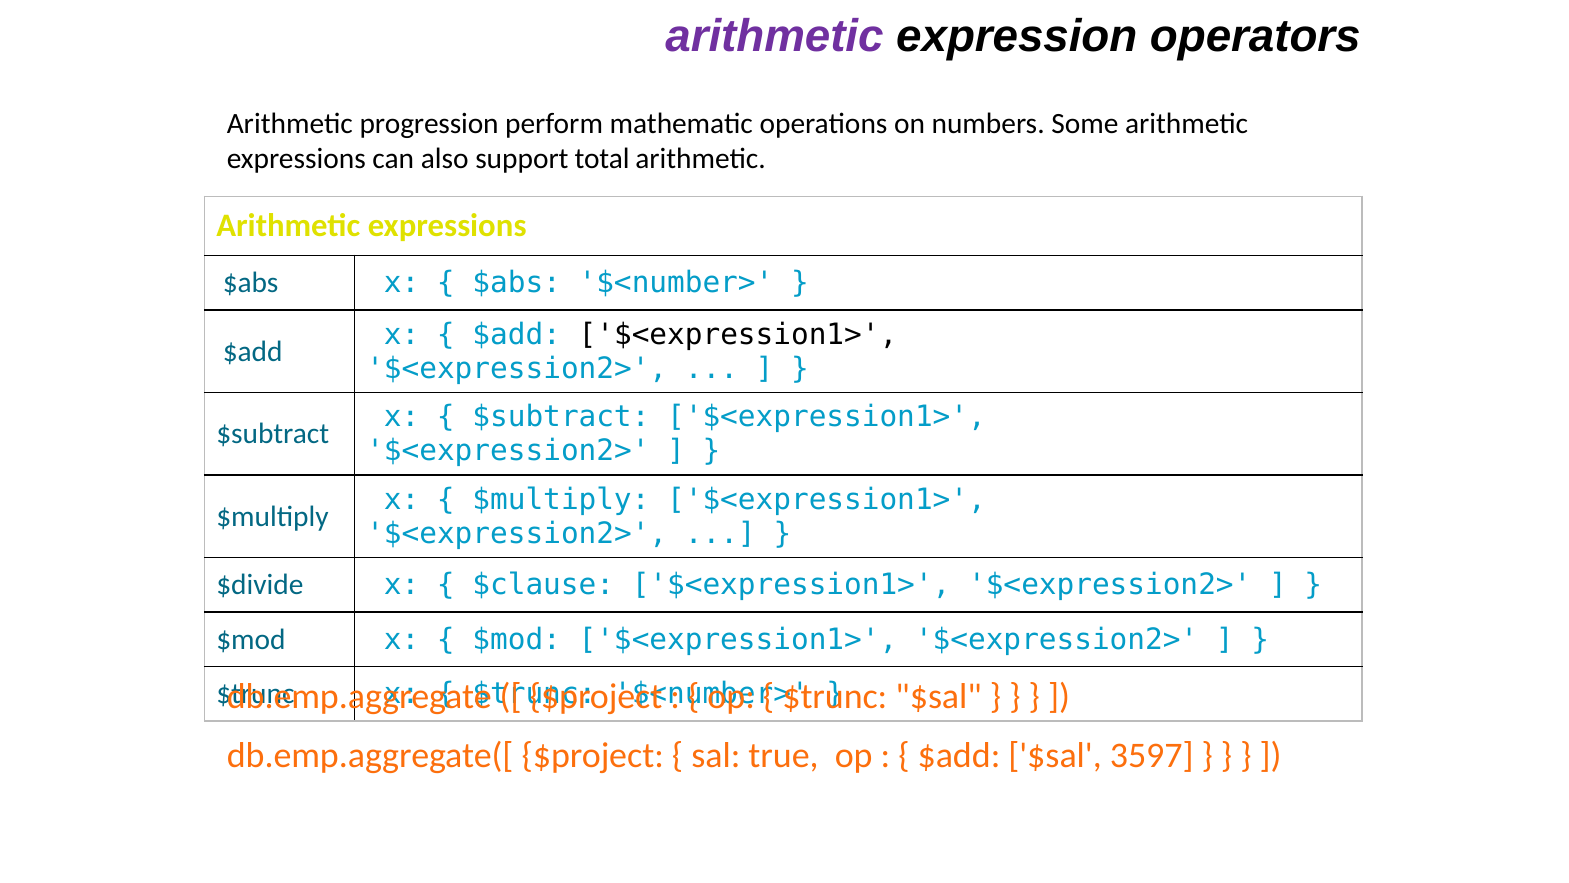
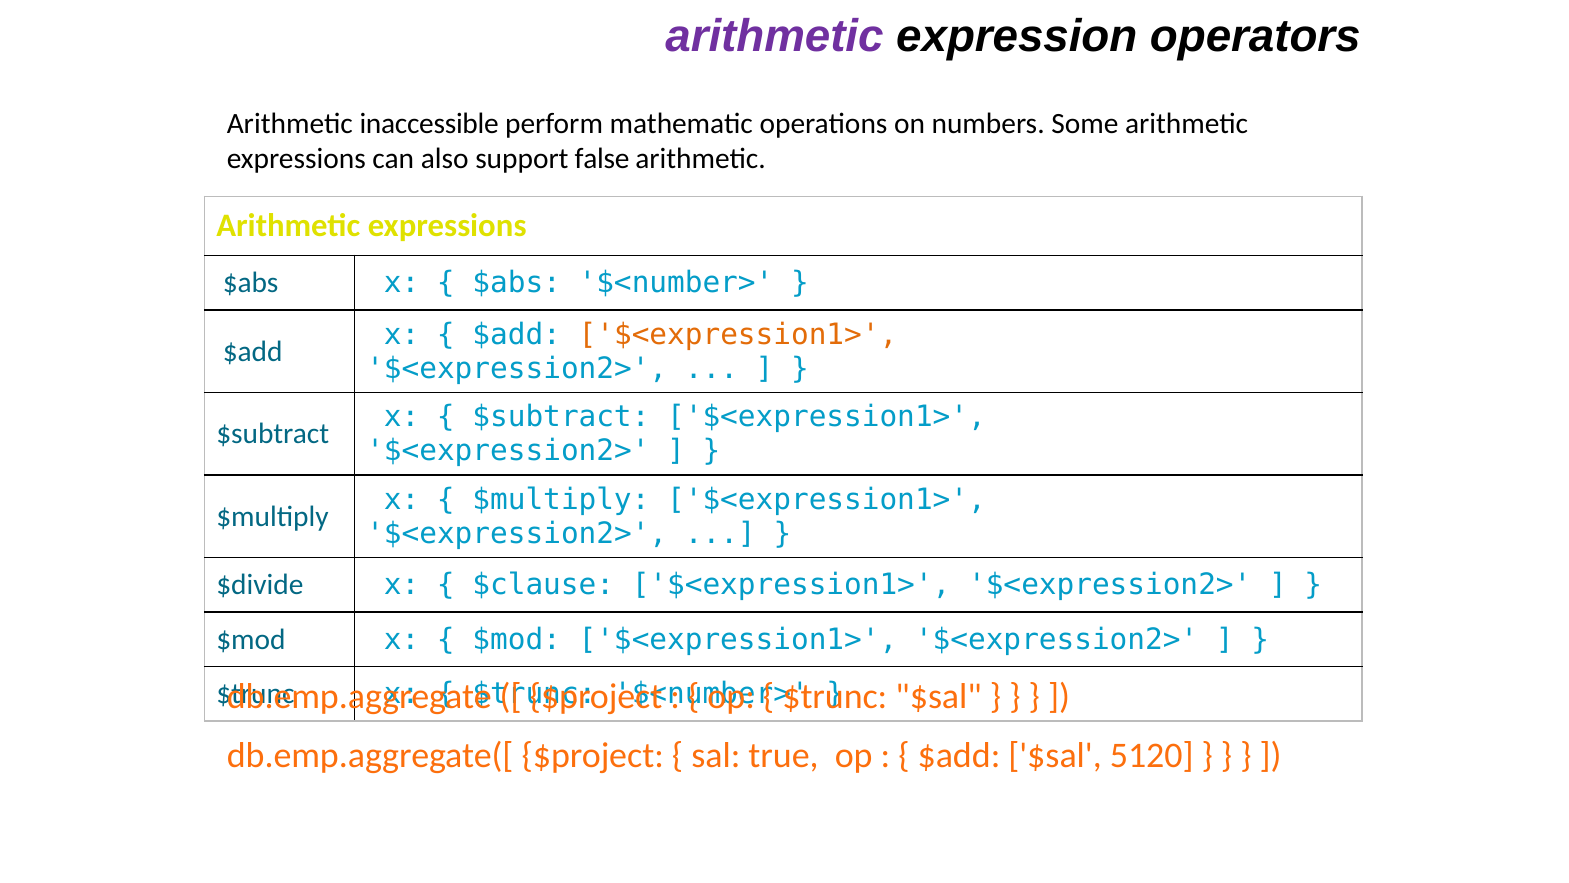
progression: progression -> inaccessible (429, 124)
total: total -> false (602, 159)
$<expression1> colour: black -> orange (738, 334)
3597: 3597 -> 5120 (1152, 756)
